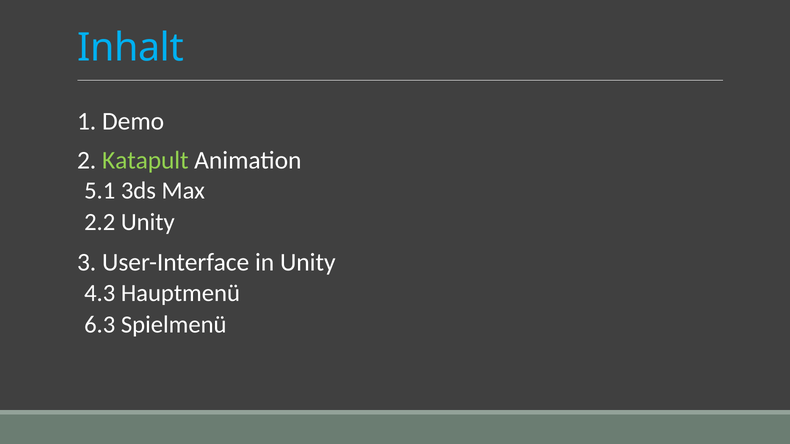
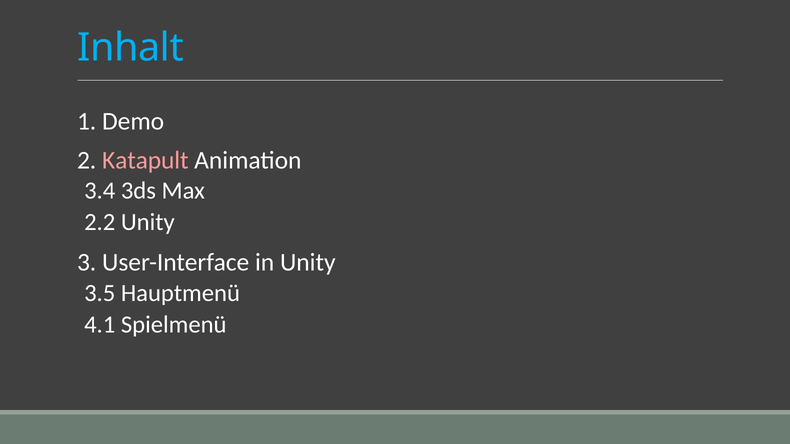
Katapult colour: light green -> pink (145, 160)
5.1: 5.1 -> 3.4 (100, 191)
4.3: 4.3 -> 3.5 (100, 293)
6.3: 6.3 -> 4.1 (100, 325)
